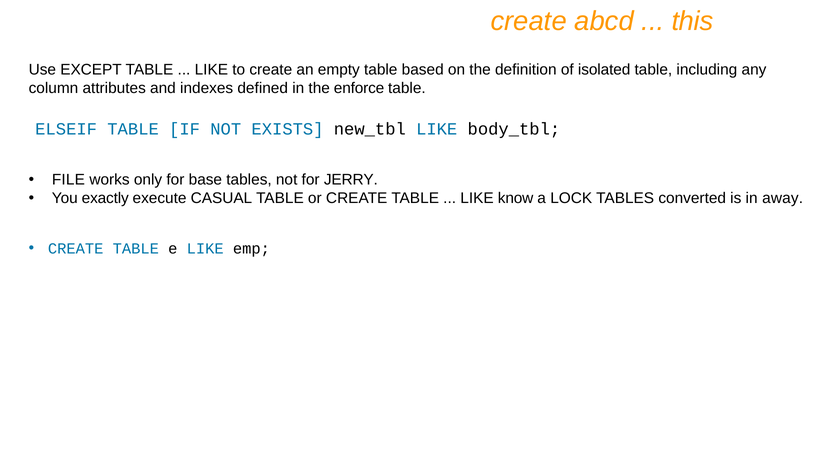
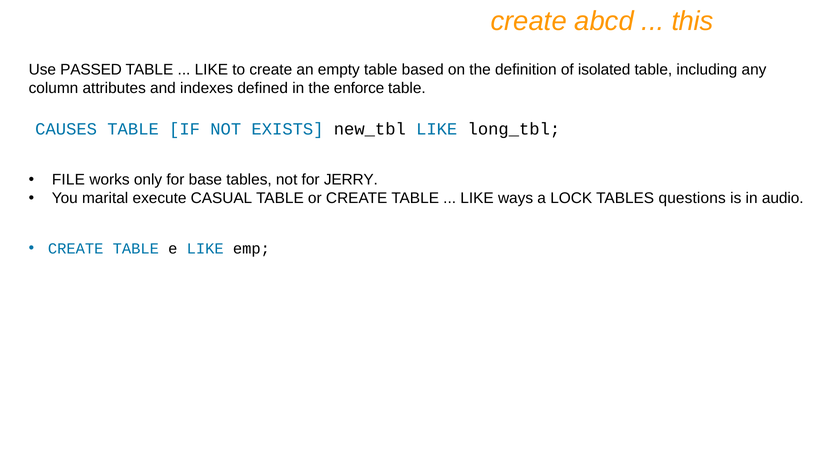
EXCEPT: EXCEPT -> PASSED (91, 70)
ELSEIF: ELSEIF -> CAUSES (66, 129)
body_tbl: body_tbl -> long_tbl (514, 129)
exactly: exactly -> marital (105, 199)
know: know -> ways (516, 199)
converted: converted -> questions (692, 199)
away: away -> audio (783, 199)
